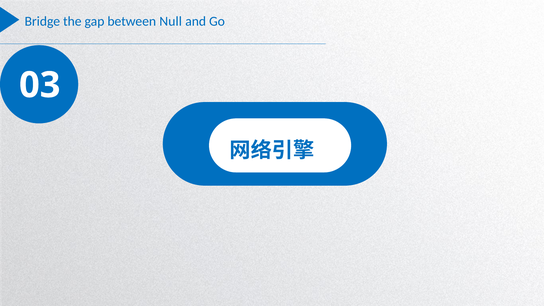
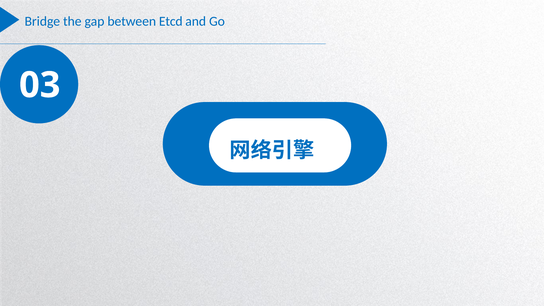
Null: Null -> Etcd (171, 21)
